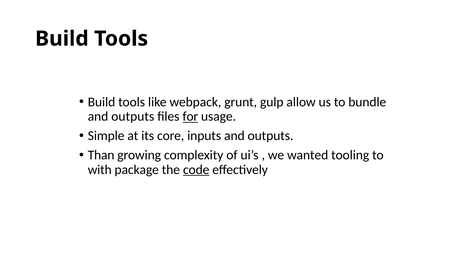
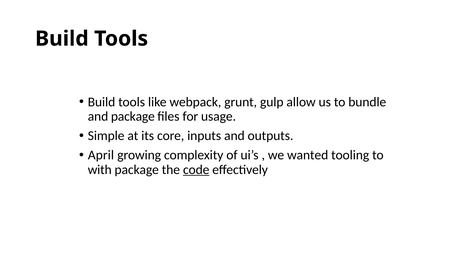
outputs: outputs -> package (133, 116)
for underline: present -> none (190, 116)
Than: Than -> April (101, 155)
